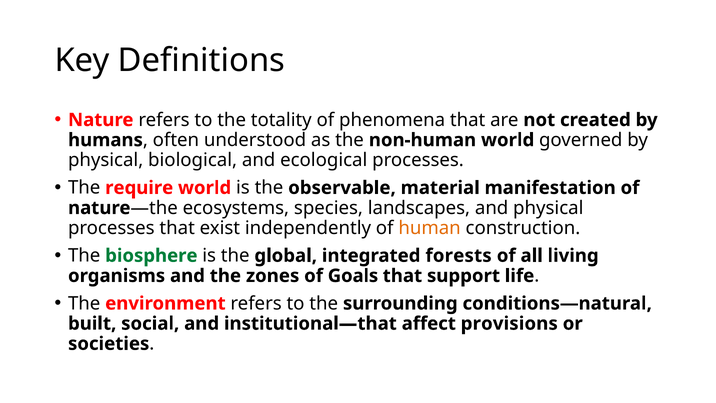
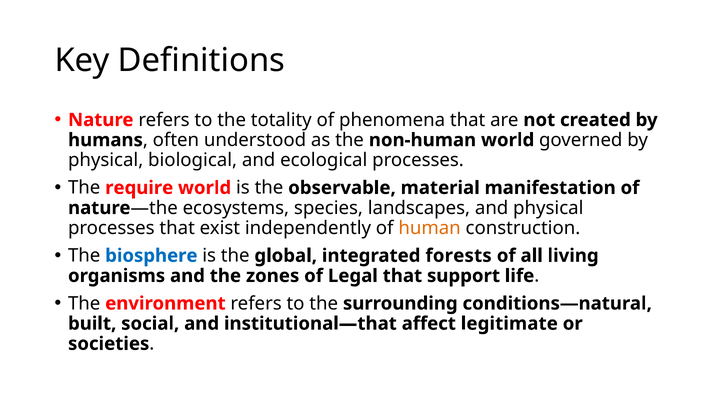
biosphere colour: green -> blue (151, 256)
Goals: Goals -> Legal (353, 276)
provisions: provisions -> legitimate (509, 323)
